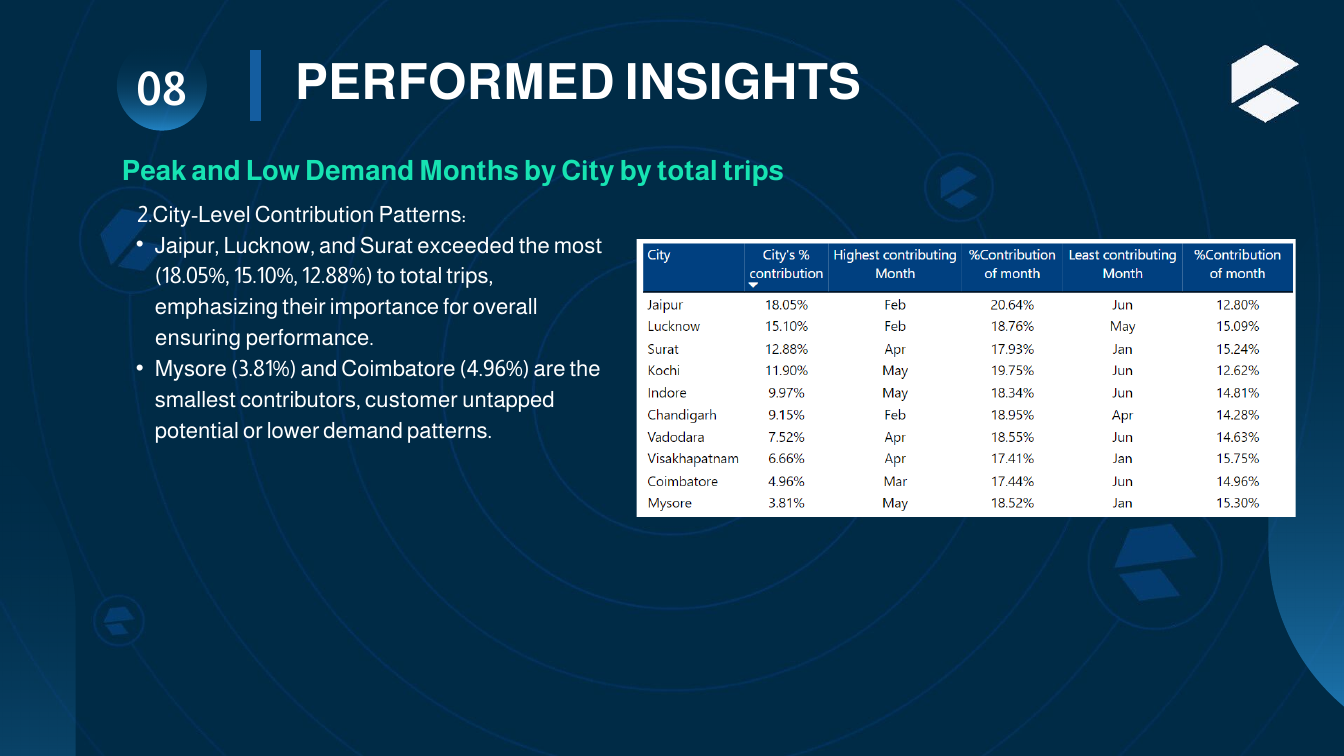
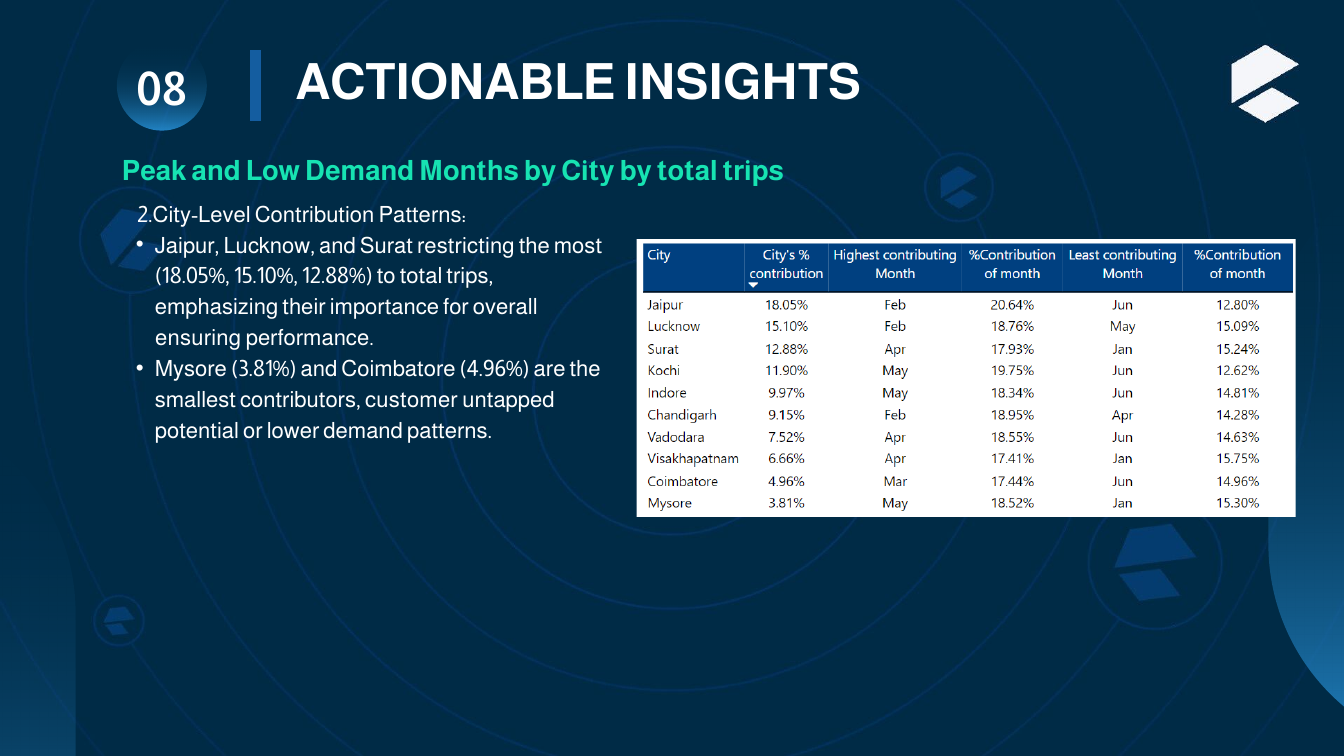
PERFORMED: PERFORMED -> ACTIONABLE (455, 83)
exceeded: exceeded -> restricting (466, 246)
